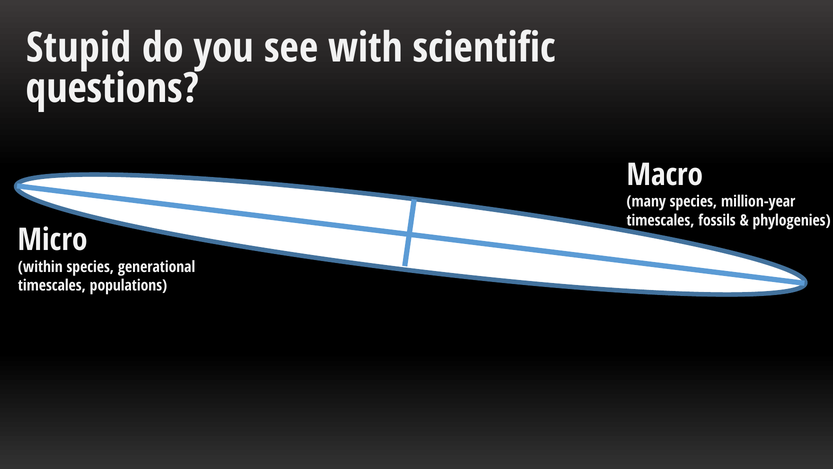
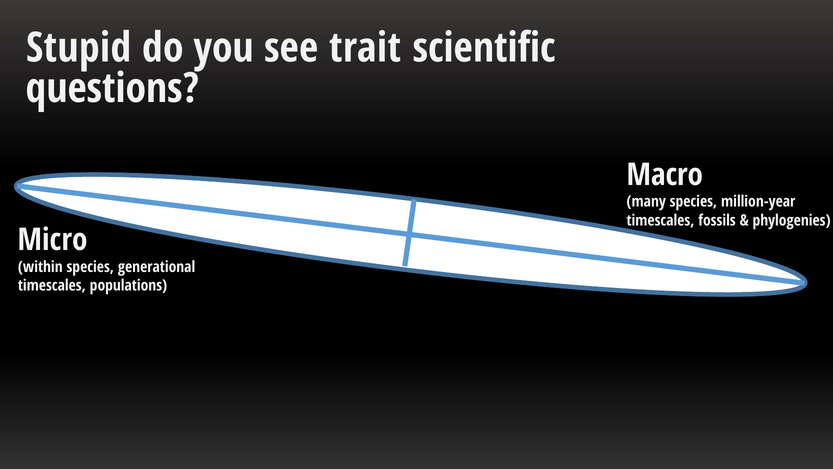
with: with -> trait (365, 48)
